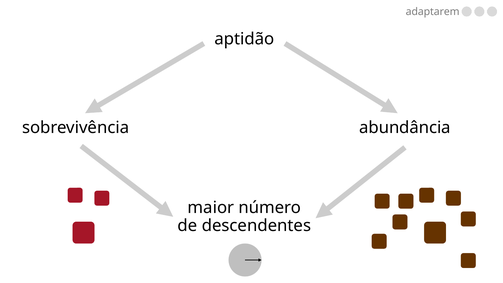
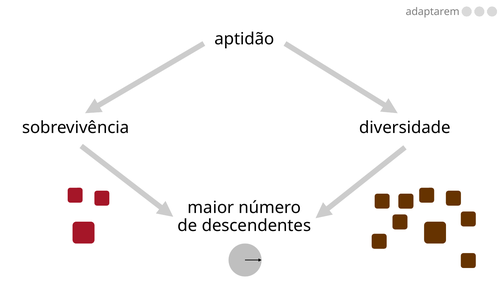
abundância: abundância -> diversidade (405, 128)
